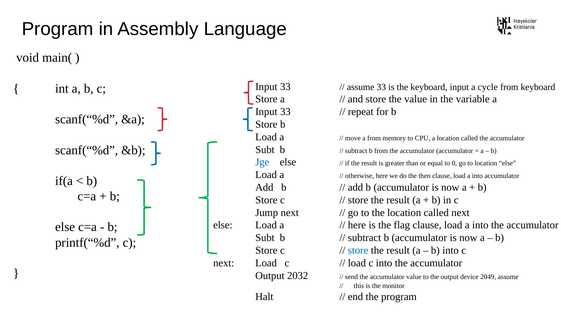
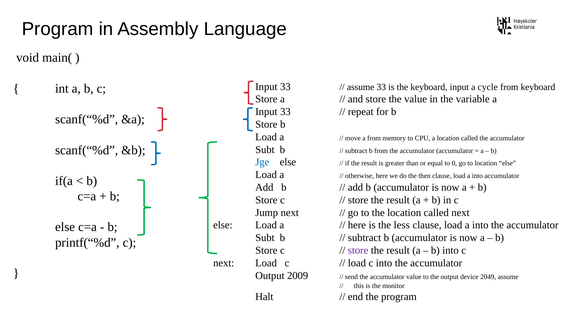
flag: flag -> less (402, 226)
store colour: blue -> purple (358, 251)
2032: 2032 -> 2009 (298, 276)
